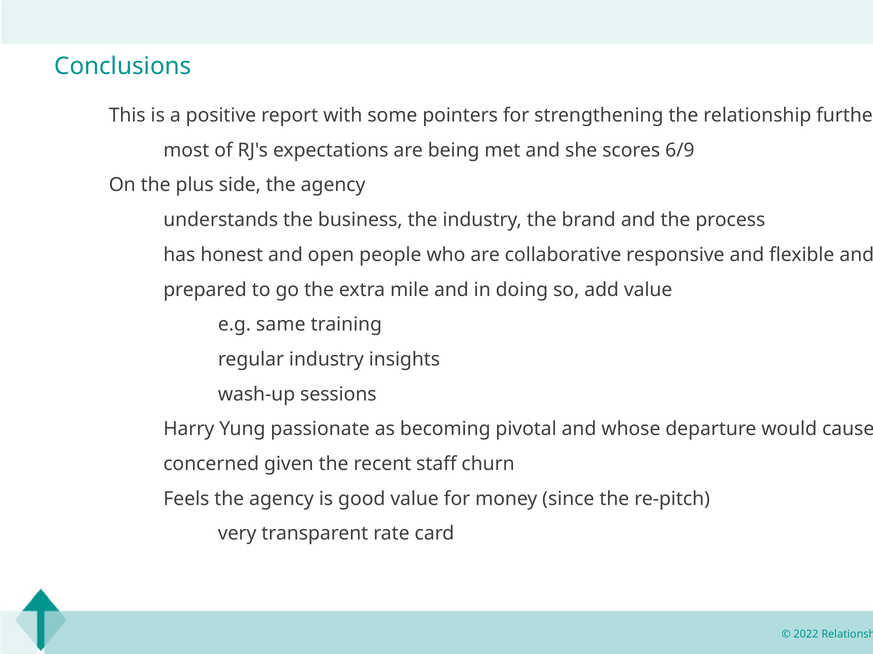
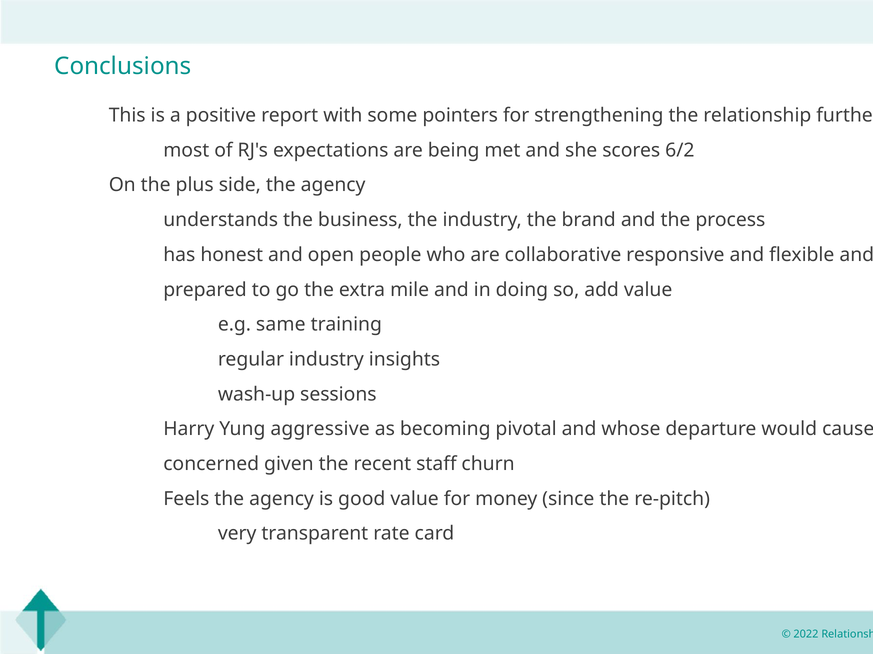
6/9: 6/9 -> 6/2 (680, 150)
passionate: passionate -> aggressive (320, 430)
